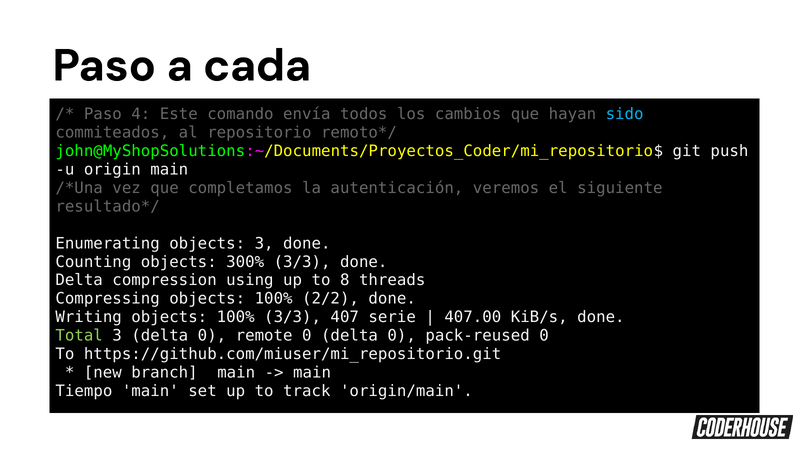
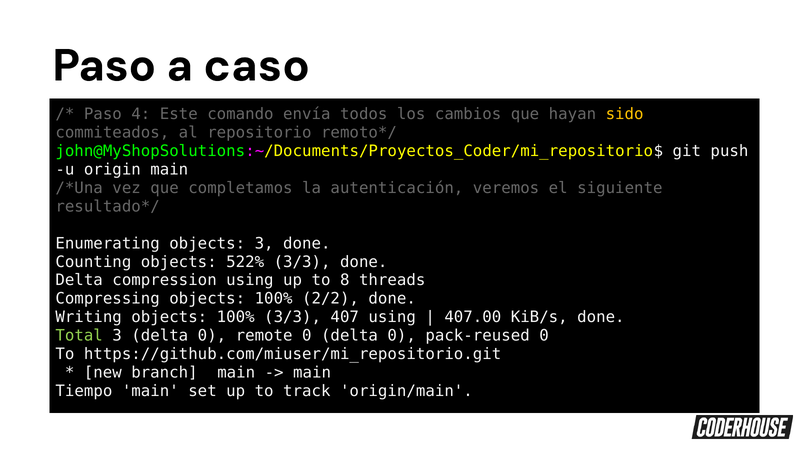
cada: cada -> caso (257, 66)
sido colour: light blue -> yellow (625, 114)
300%: 300% -> 522% (245, 262)
407 serie: serie -> using (392, 317)
